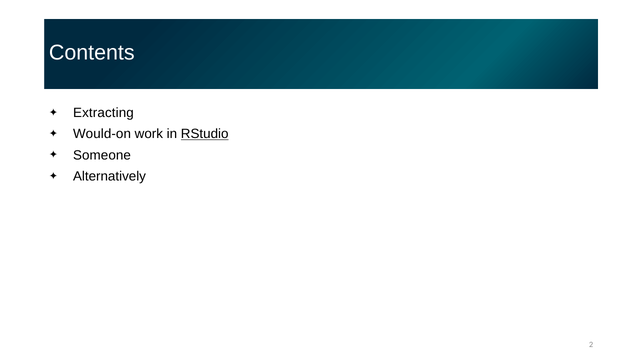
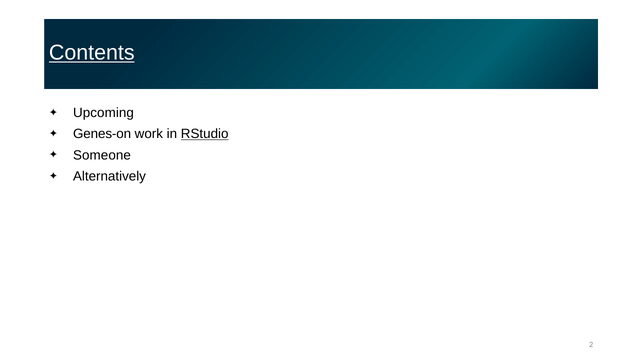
Contents underline: none -> present (92, 53)
Extracting: Extracting -> Upcoming (103, 113)
Would-on: Would-on -> Genes-on (102, 134)
